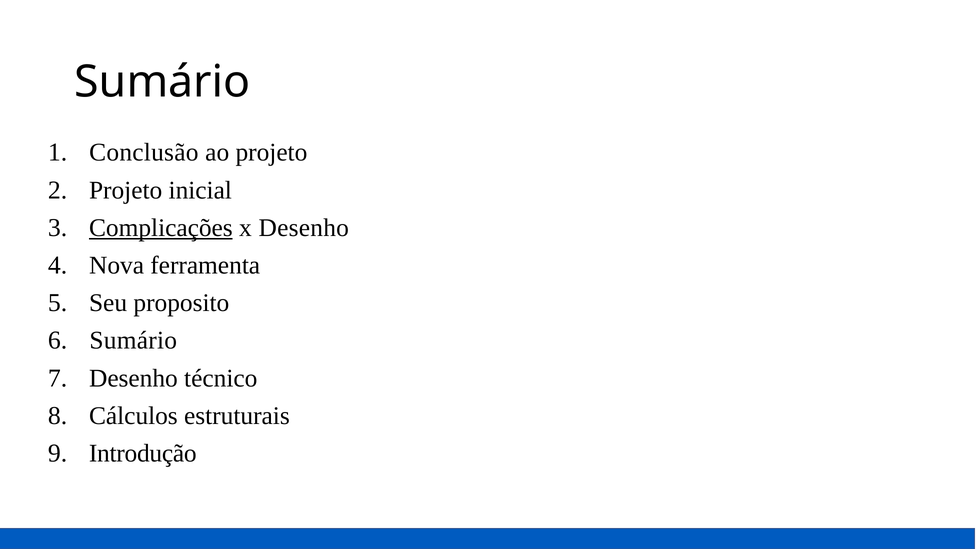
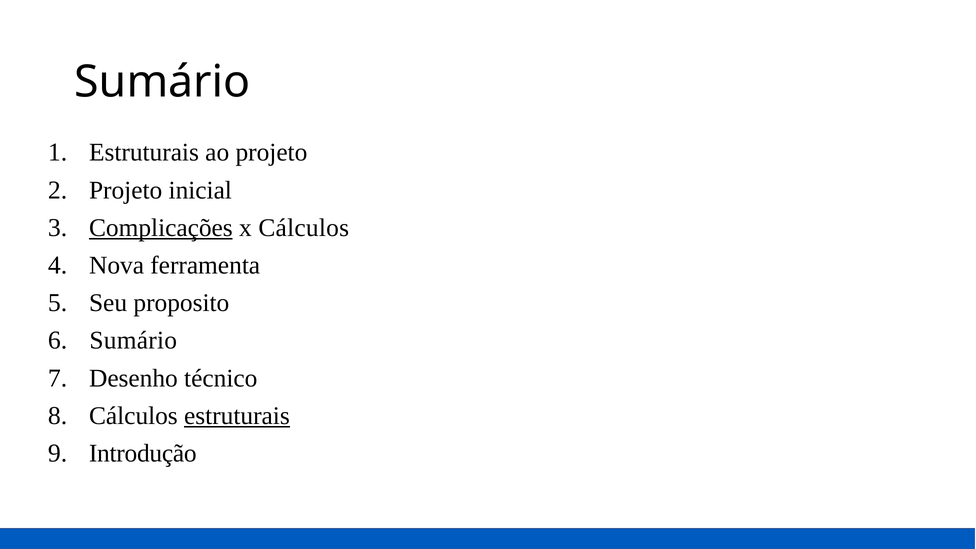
Conclusão: Conclusão -> Estruturais (144, 153)
x Desenho: Desenho -> Cálculos (304, 228)
estruturais underline: none -> present (237, 416)
